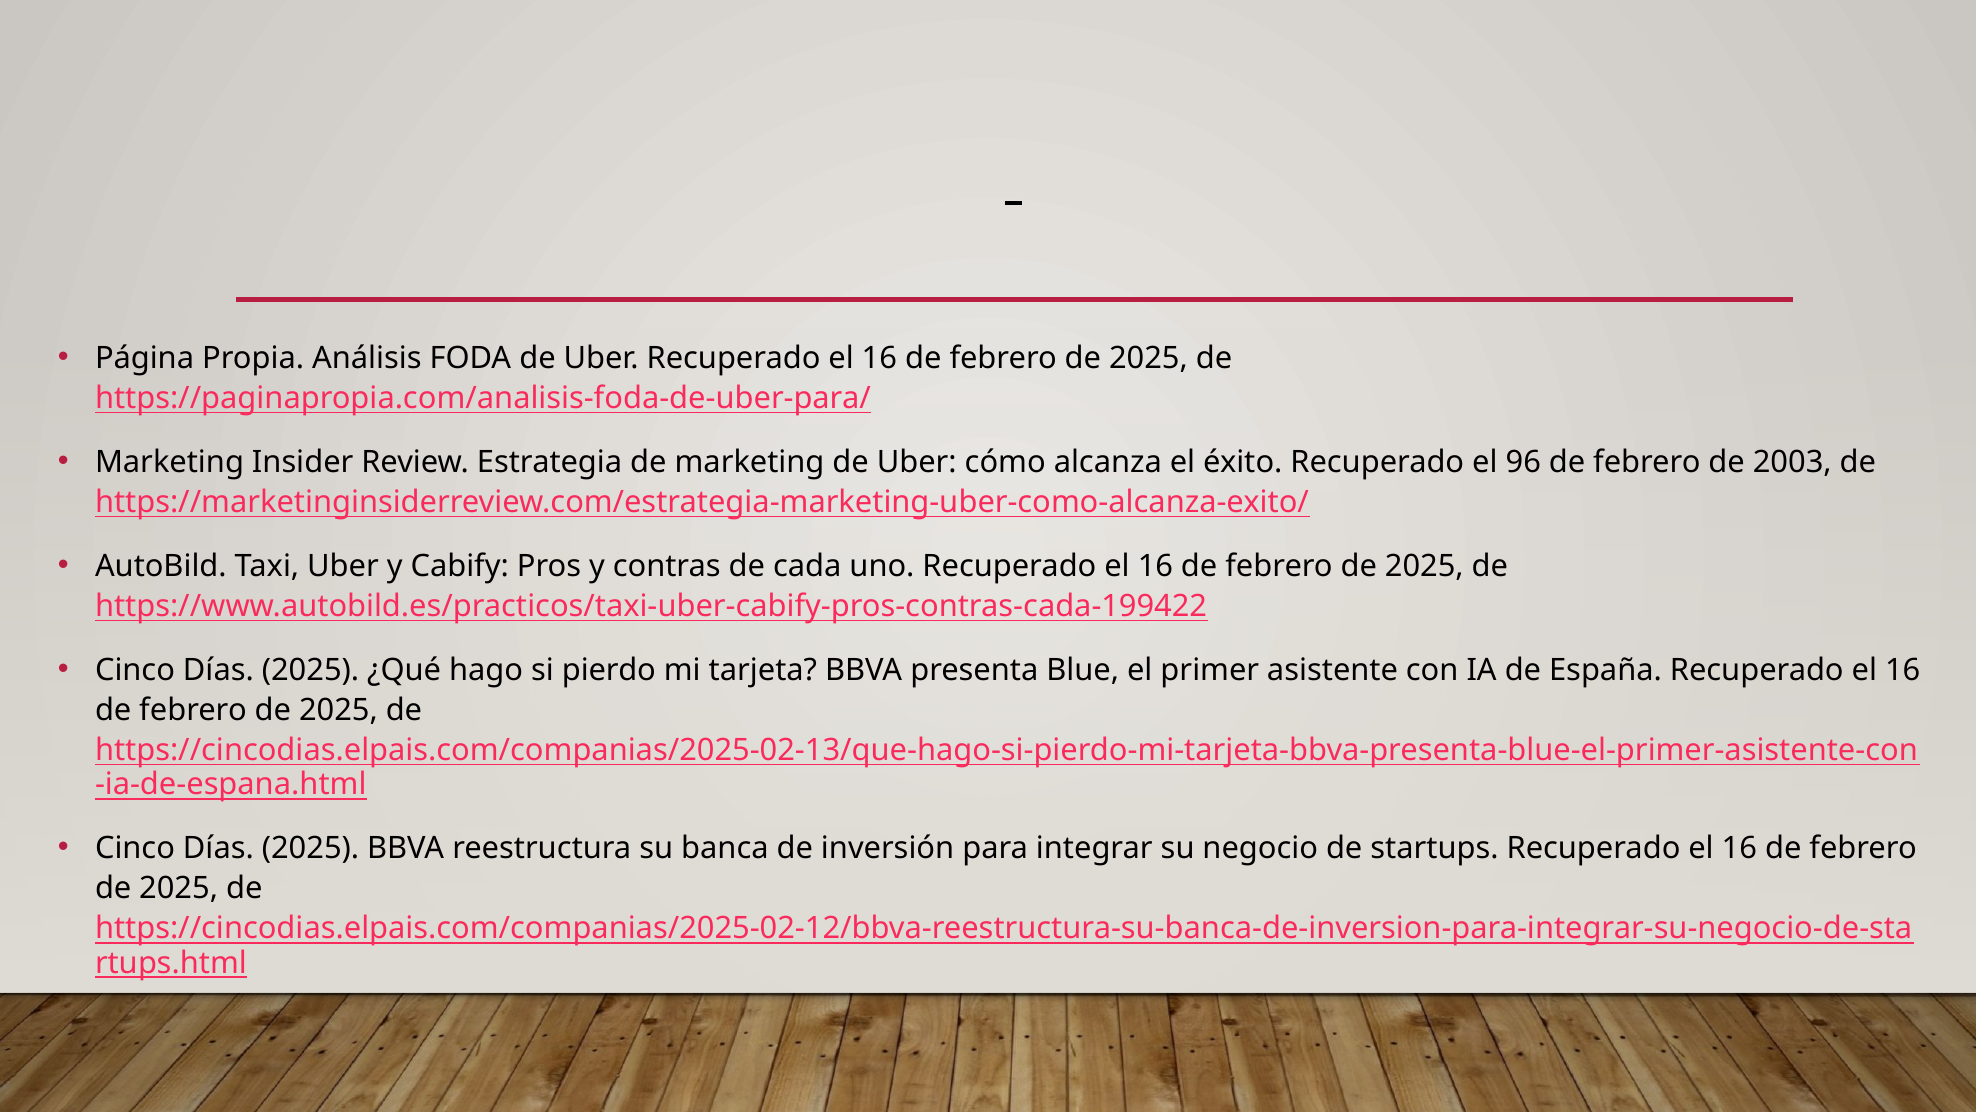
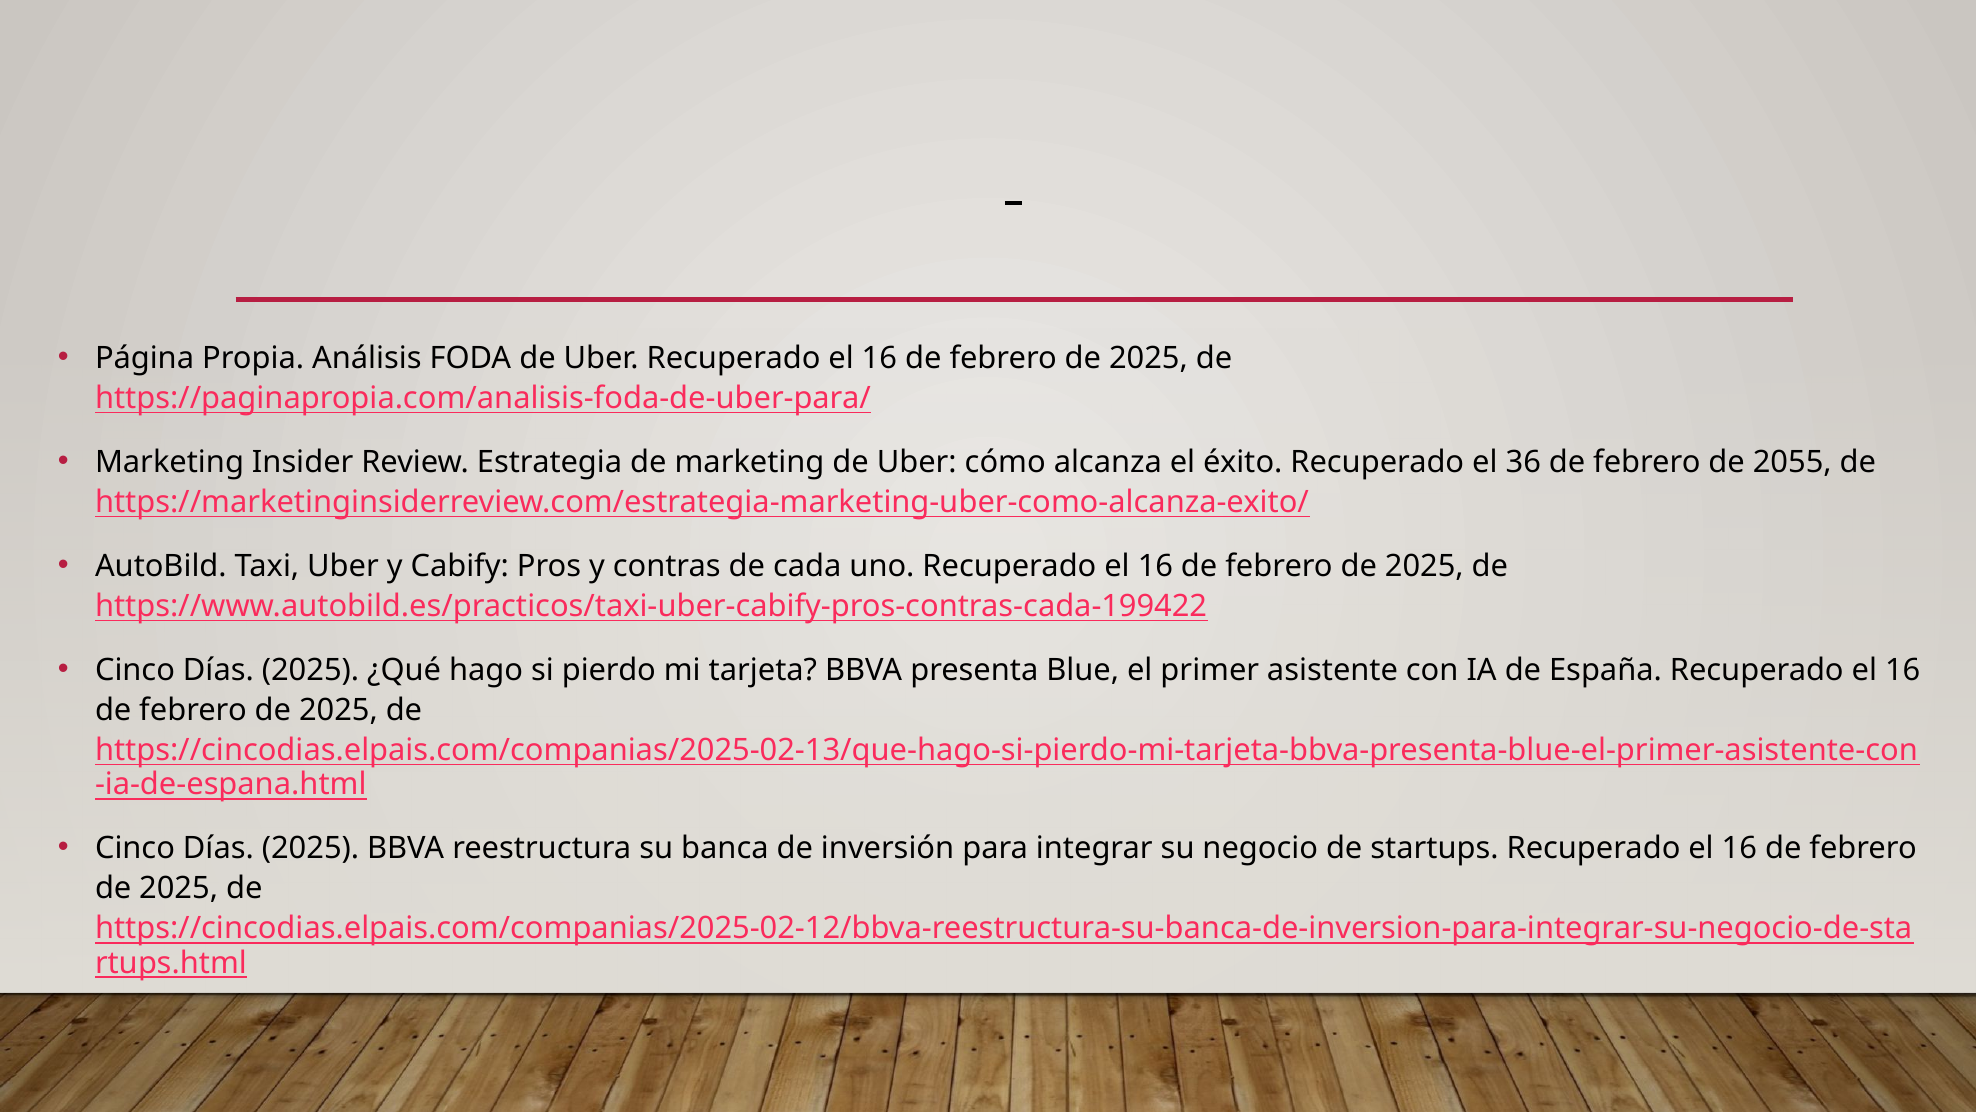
96: 96 -> 36 (1523, 462)
2003: 2003 -> 2055 (1792, 462)
